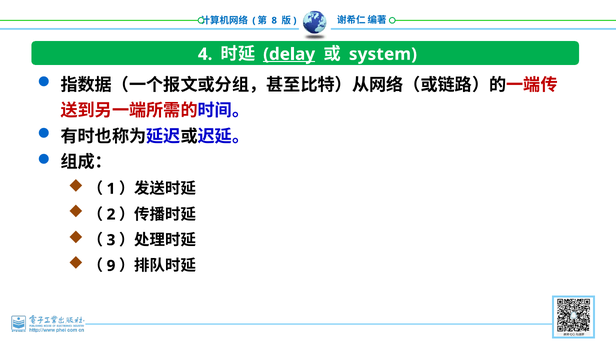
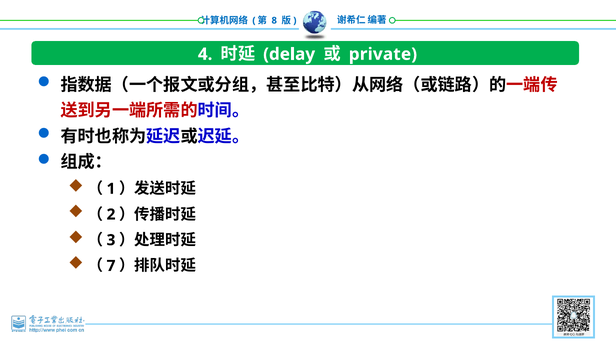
delay underline: present -> none (289, 54)
system: system -> private (383, 54)
9: 9 -> 7 (111, 265)
